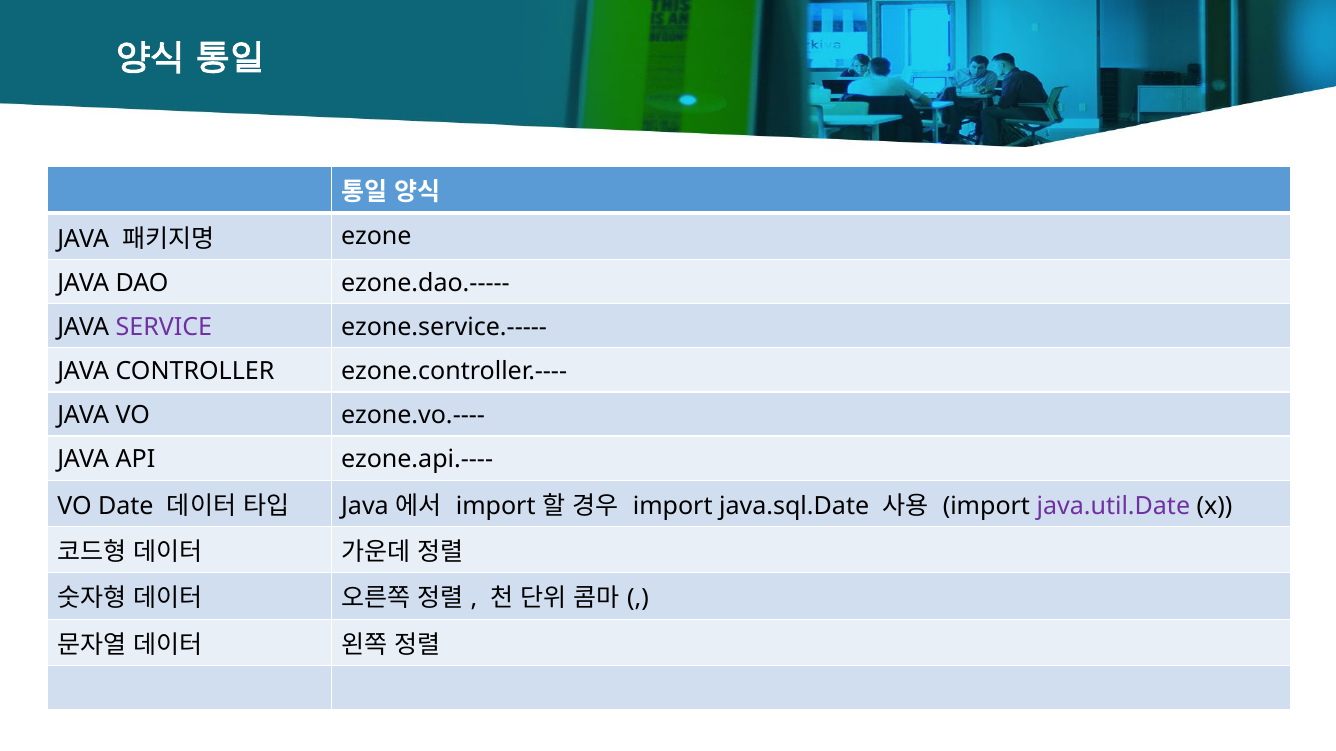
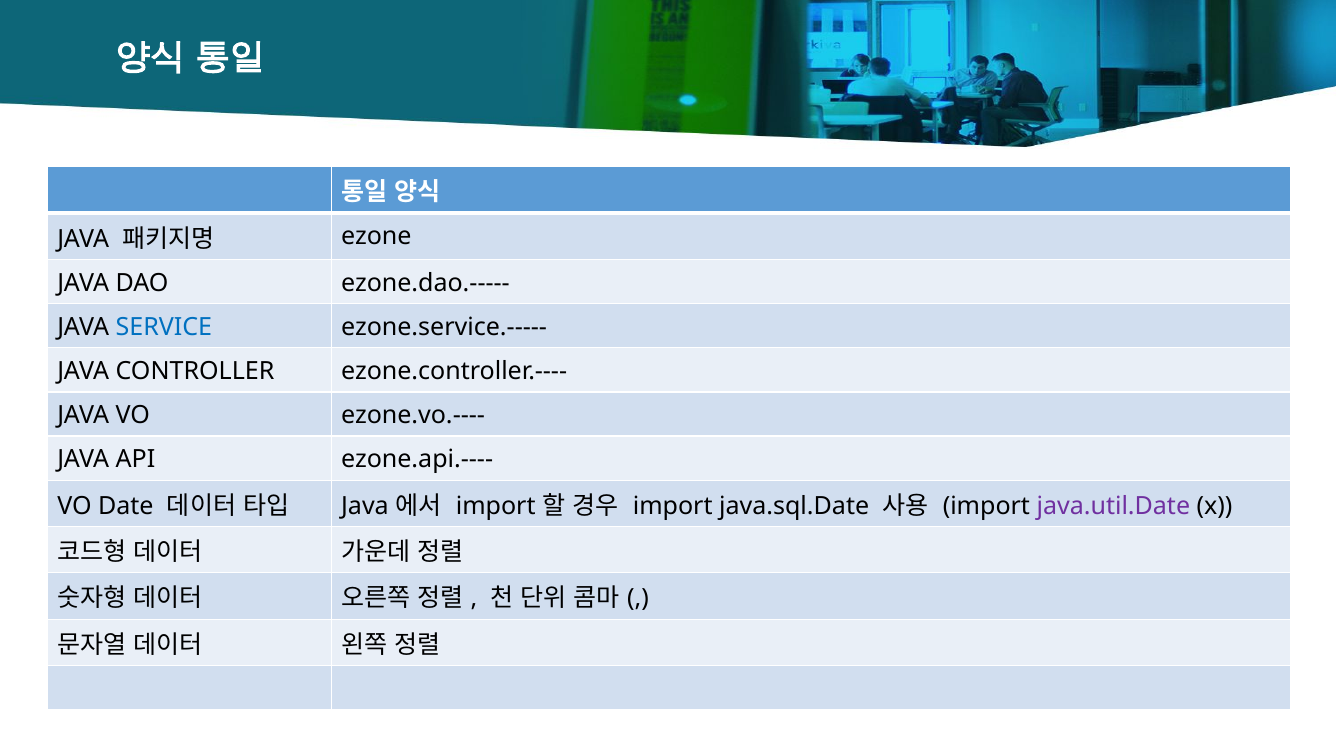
SERVICE colour: purple -> blue (164, 327)
